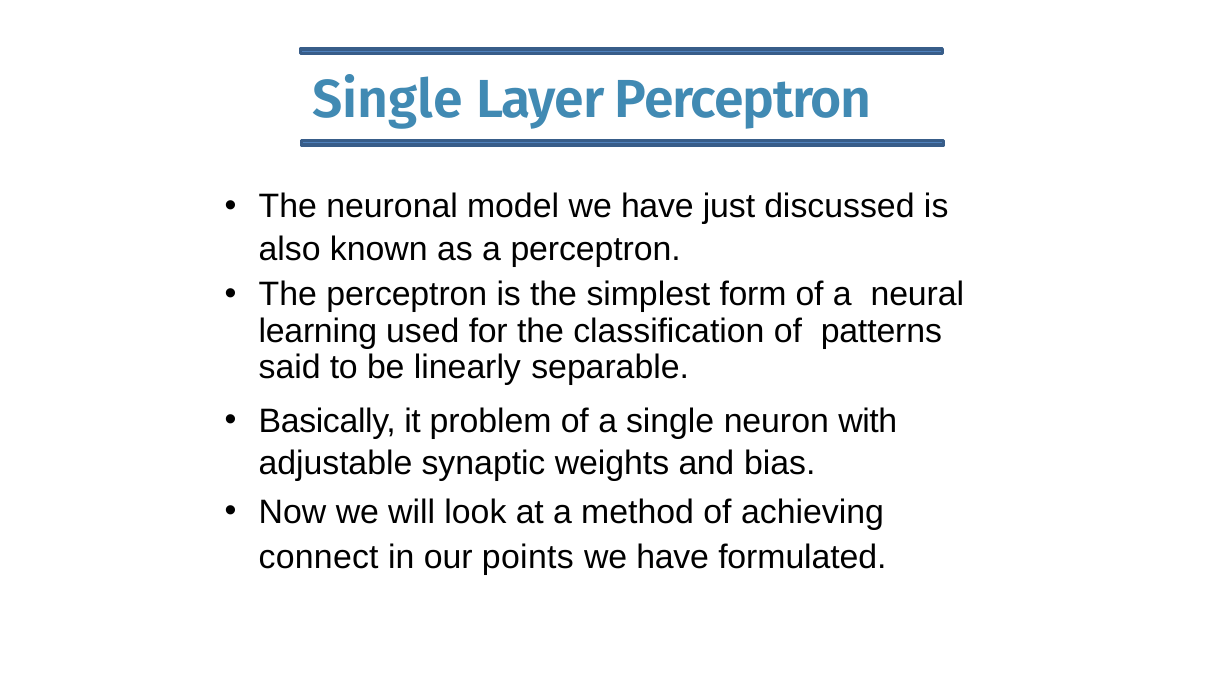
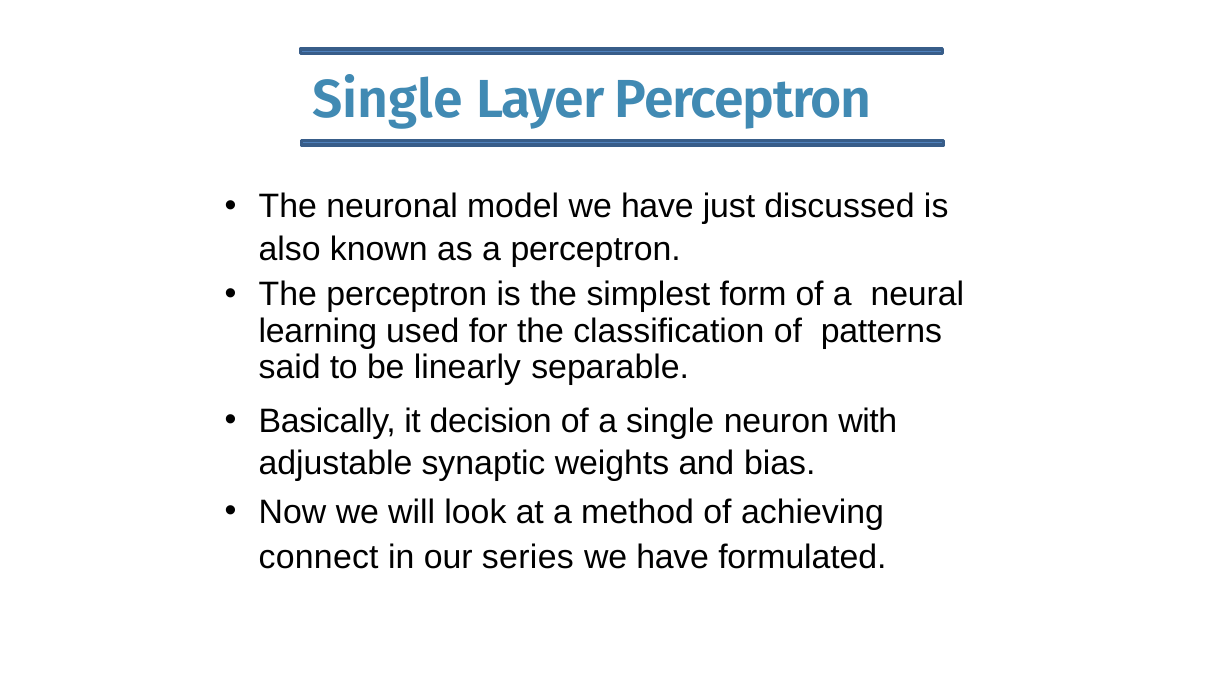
problem: problem -> decision (491, 421)
points: points -> series (528, 558)
